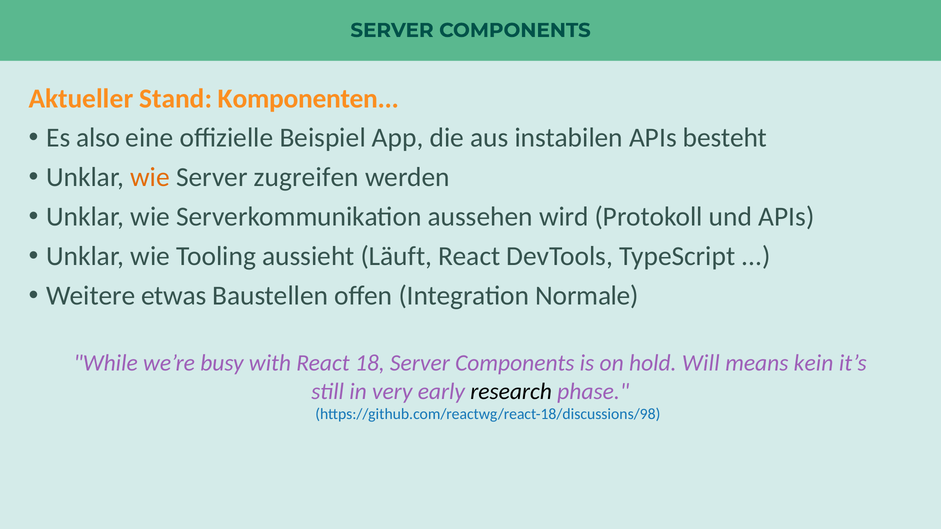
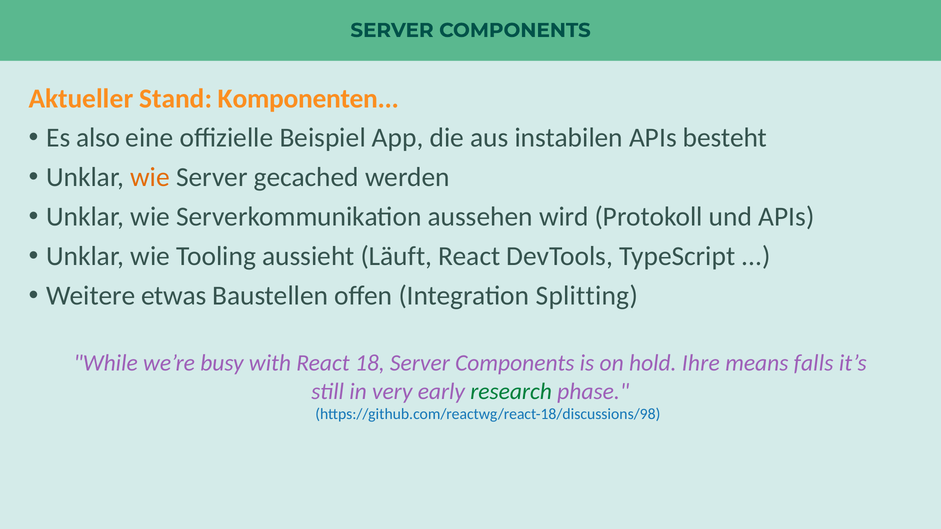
zugreifen: zugreifen -> gecached (306, 177)
Normale: Normale -> Splitting (587, 296)
Will: Will -> Ihre (701, 363)
kein: kein -> falls (814, 363)
research colour: black -> green (511, 392)
